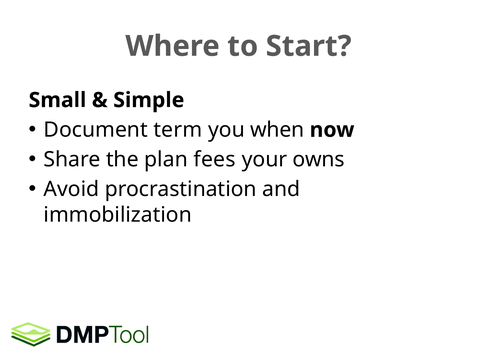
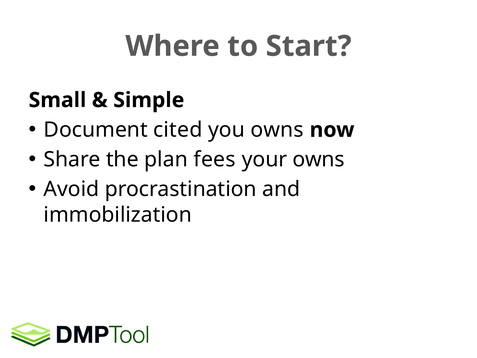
term: term -> cited (178, 130)
you when: when -> owns (277, 130)
